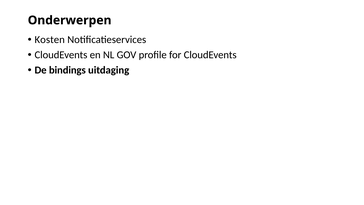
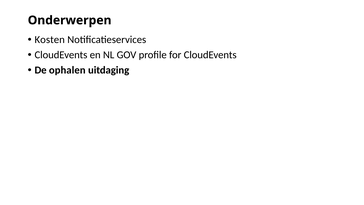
bindings: bindings -> ophalen (67, 70)
